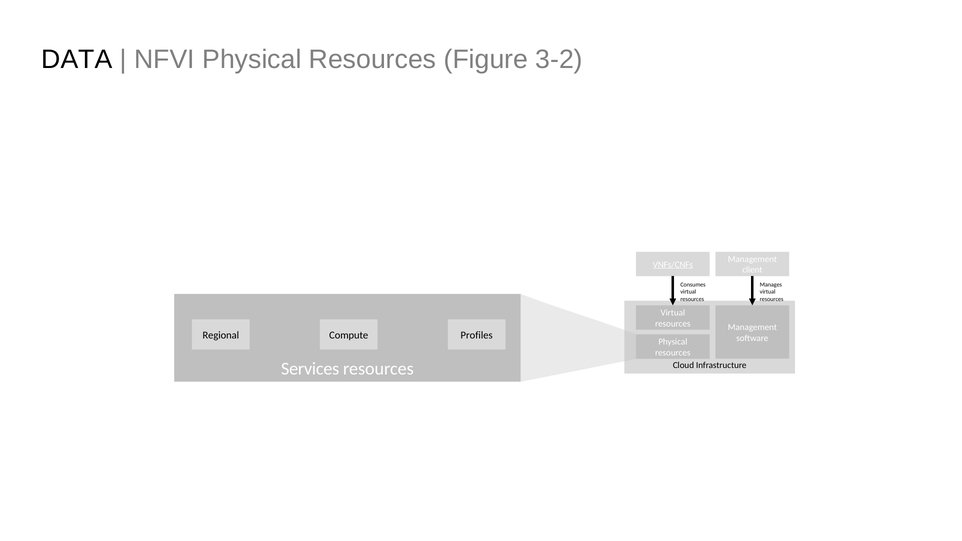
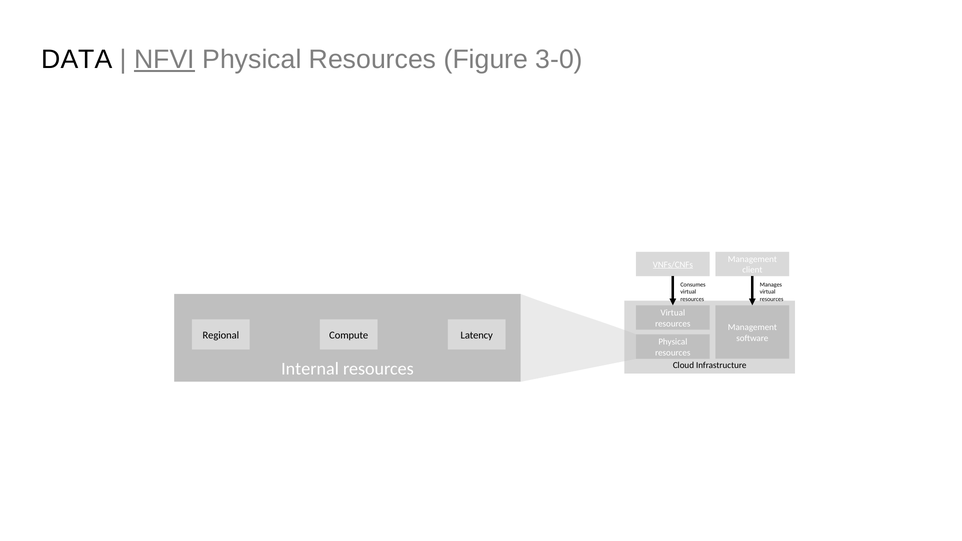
NFVI underline: none -> present (165, 60)
3-2: 3-2 -> 3-0 (559, 60)
Profiles: Profiles -> Latency (477, 335)
Services: Services -> Internal (310, 369)
